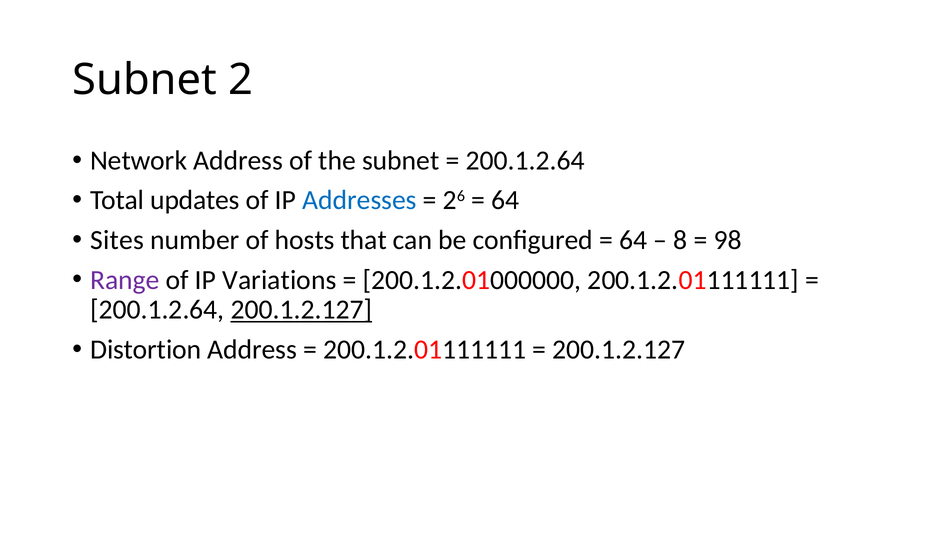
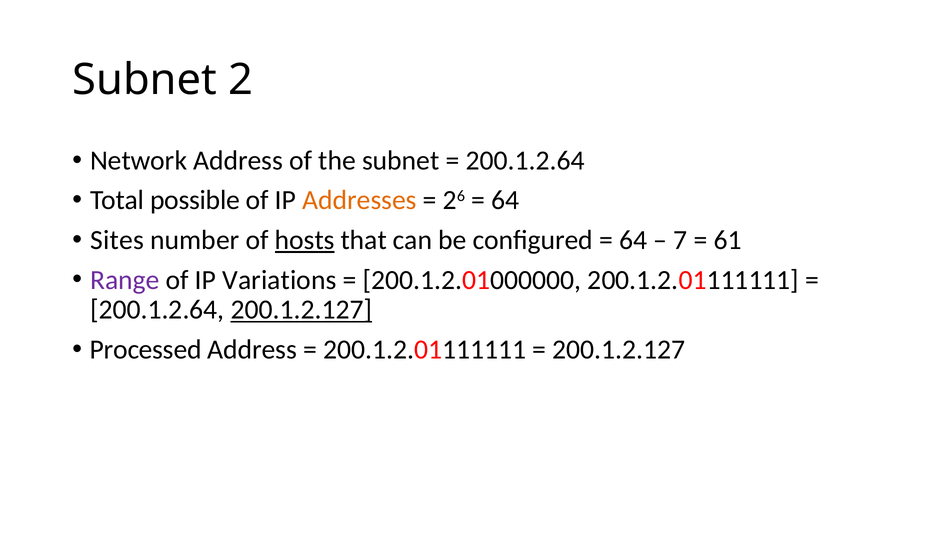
updates: updates -> possible (195, 200)
Addresses colour: blue -> orange (359, 200)
hosts underline: none -> present (305, 240)
8: 8 -> 7 (680, 240)
98: 98 -> 61 (728, 240)
Distortion: Distortion -> Processed (146, 350)
